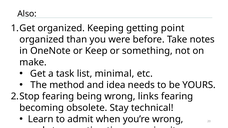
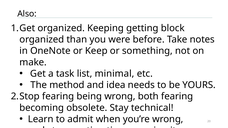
point: point -> block (173, 28)
links: links -> both (148, 97)
